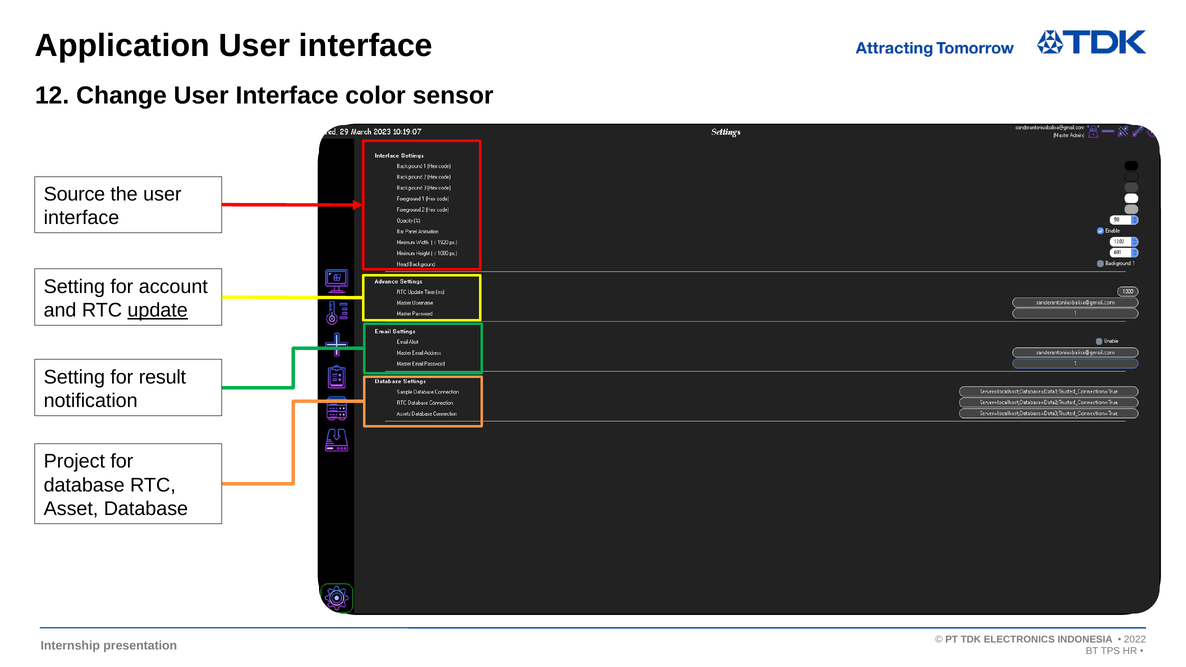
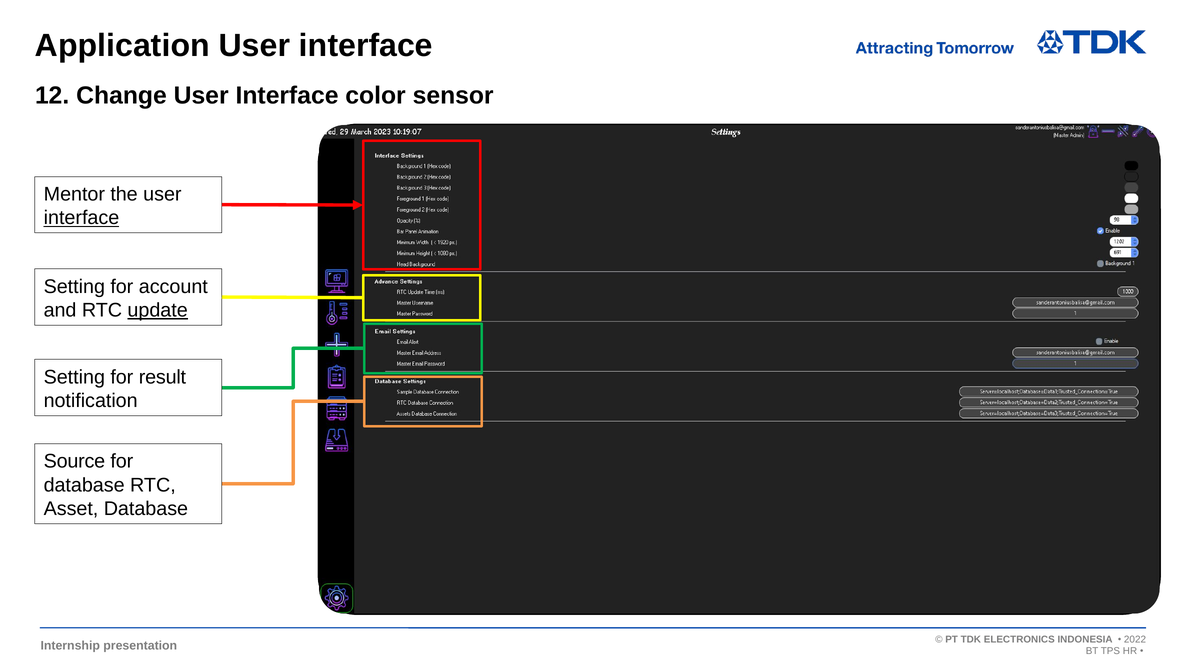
Source: Source -> Mentor (74, 194)
interface underline: none -> present (81, 218)
Project: Project -> Source (74, 461)
